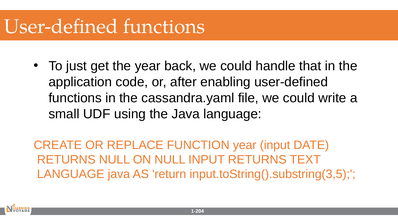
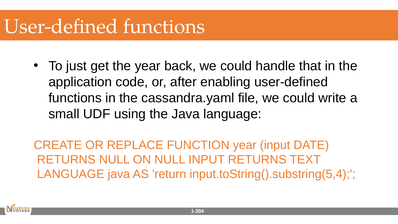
input.toString().substring(3,5: input.toString().substring(3,5 -> input.toString().substring(5,4 (273, 174)
